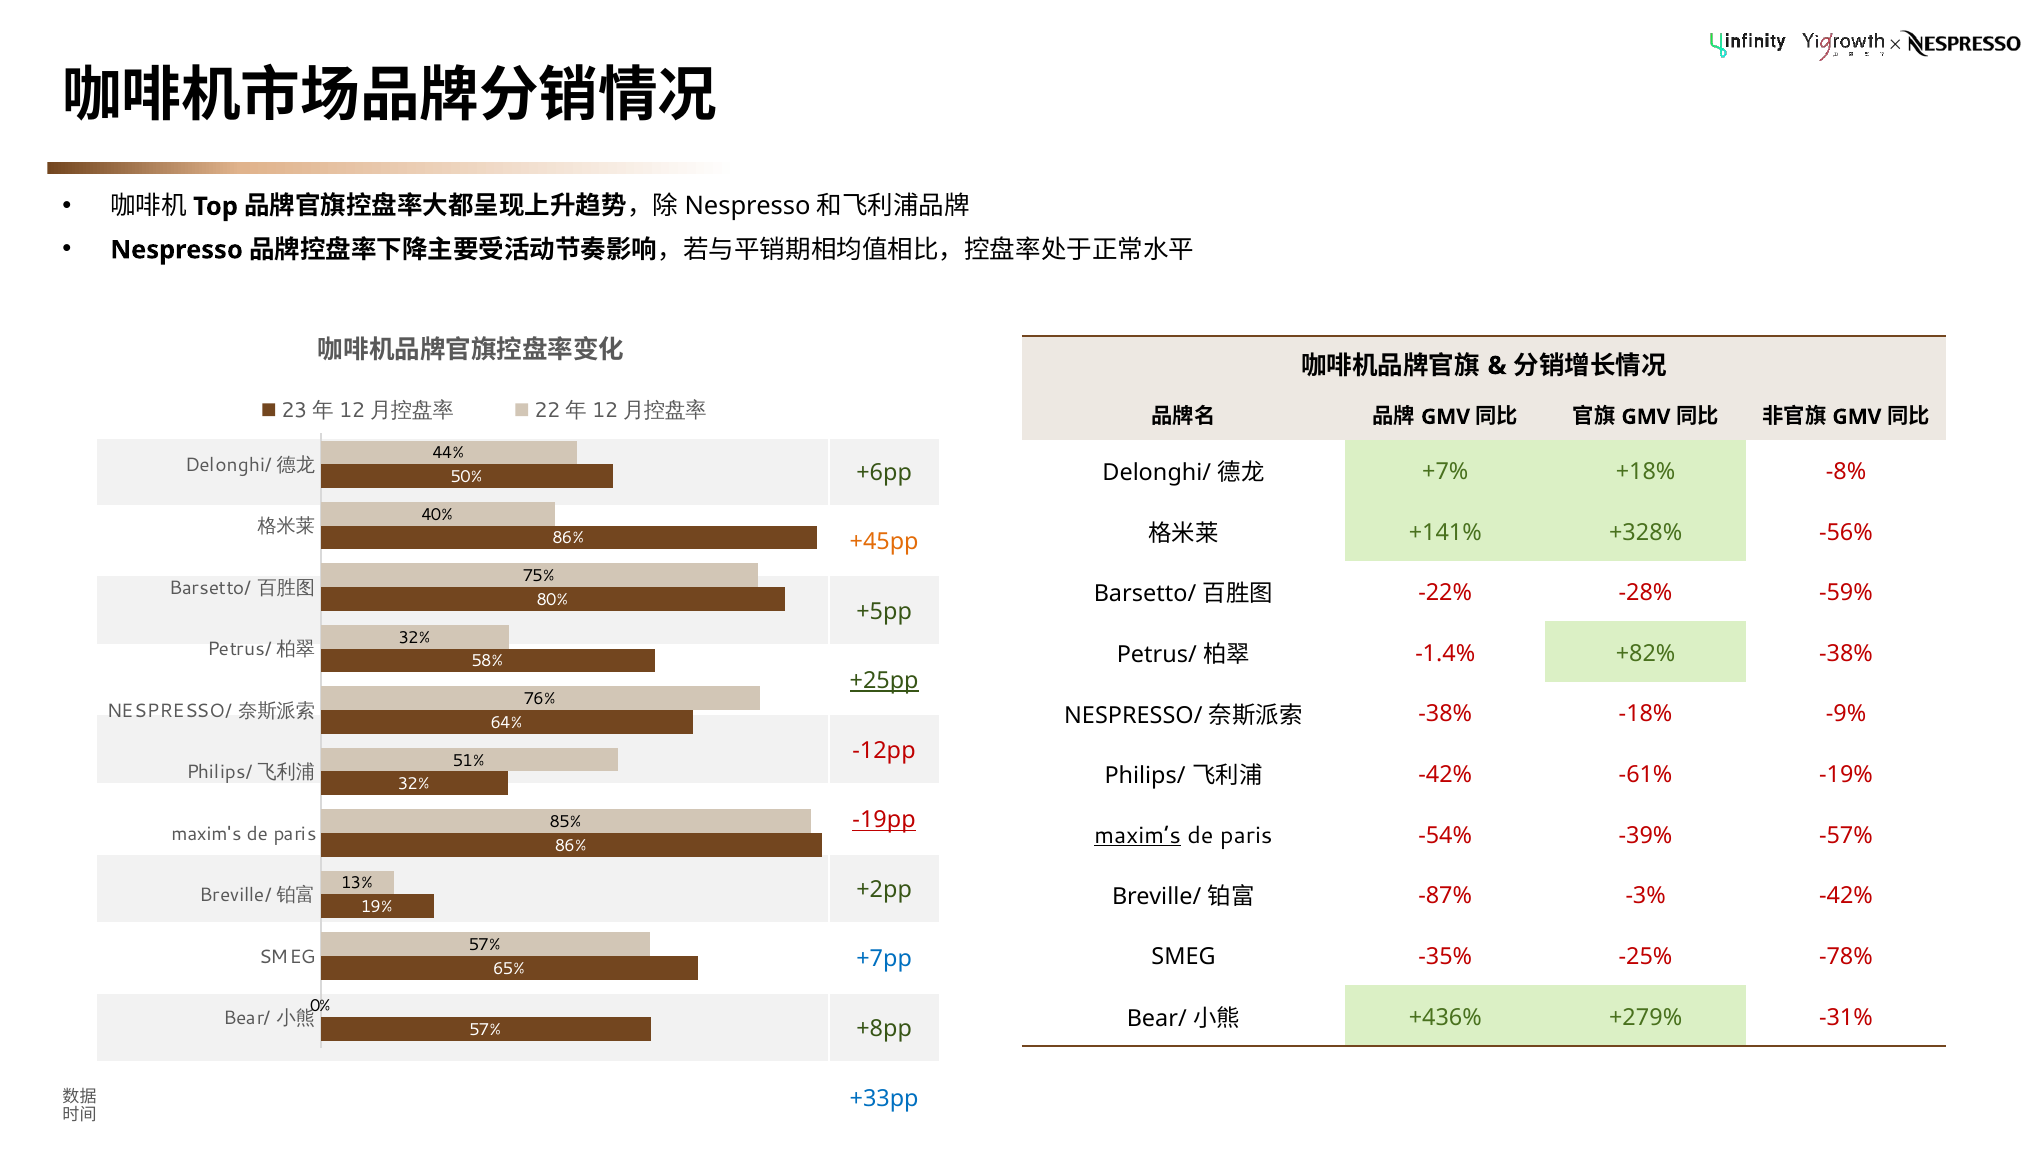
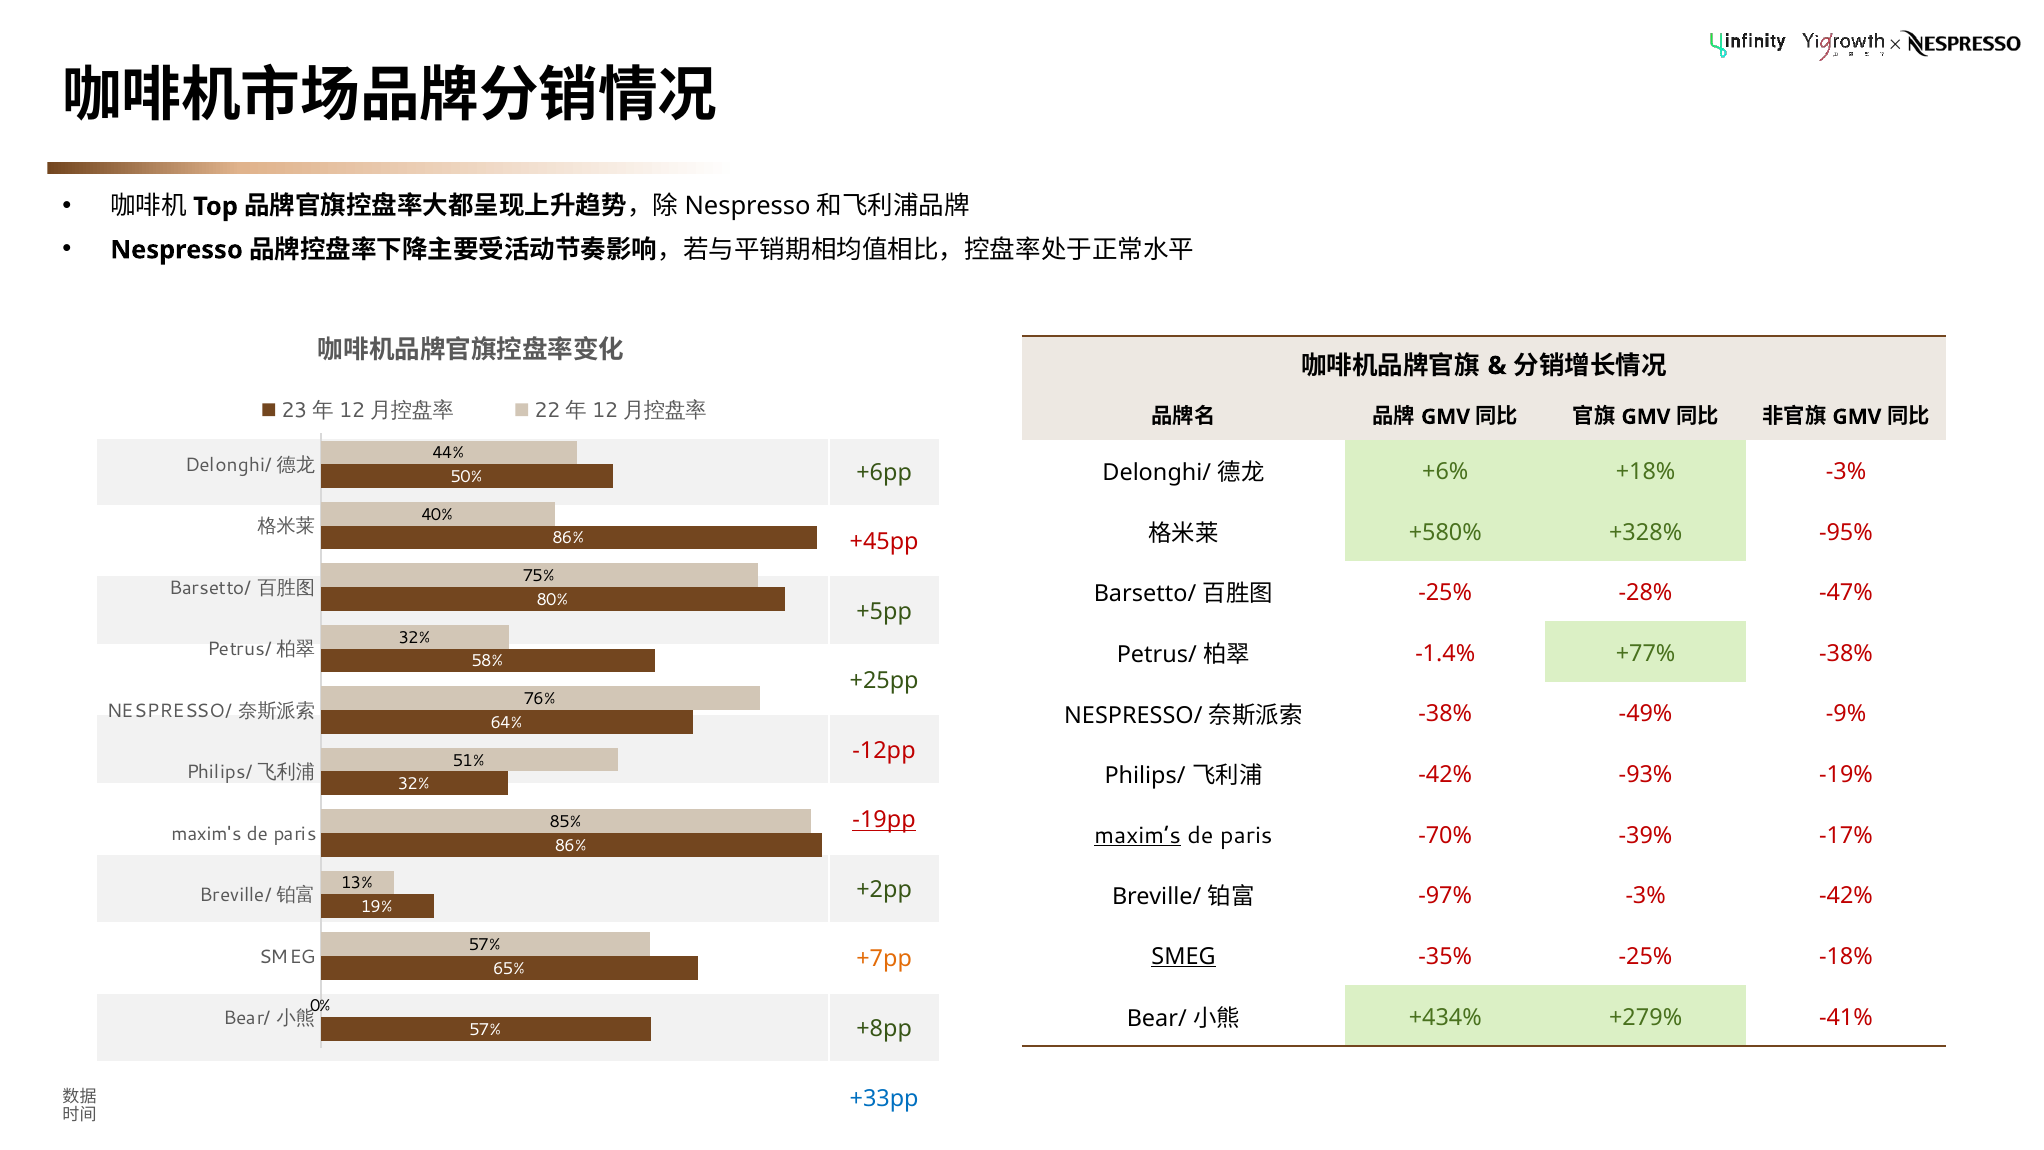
+7%: +7% -> +6% (1445, 472)
+18% -8%: -8% -> -3% (1846, 472)
+141%: +141% -> +580% (1445, 532)
-56%: -56% -> -95% (1846, 532)
+45pp colour: orange -> red (884, 542)
-22%: -22% -> -25% (1445, 593)
-59%: -59% -> -47% (1846, 593)
+82%: +82% -> +77% (1646, 654)
+25pp underline: present -> none (884, 681)
-18%: -18% -> -49% (1646, 714)
-61%: -61% -> -93% (1646, 775)
-54%: -54% -> -70% (1445, 835)
-57%: -57% -> -17% (1846, 835)
-87%: -87% -> -97% (1445, 896)
SMEG underline: none -> present (1183, 956)
-78%: -78% -> -18% (1846, 956)
+7pp colour: blue -> orange (884, 959)
+436%: +436% -> +434% (1445, 1017)
-31%: -31% -> -41% (1846, 1017)
